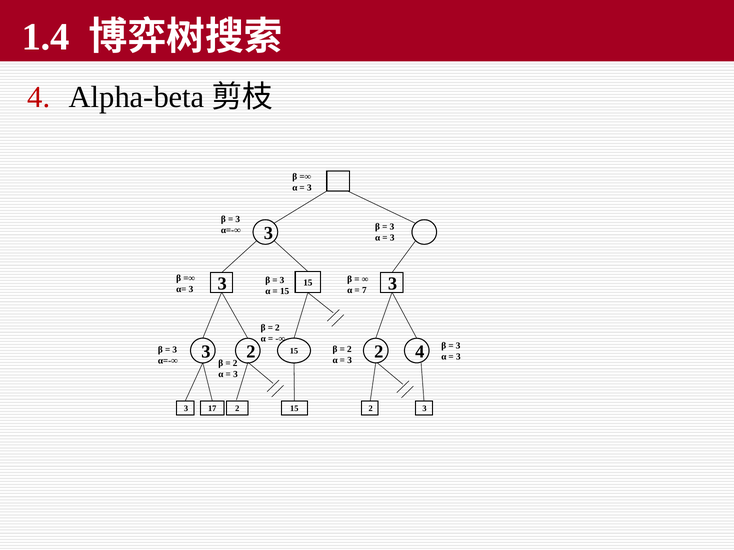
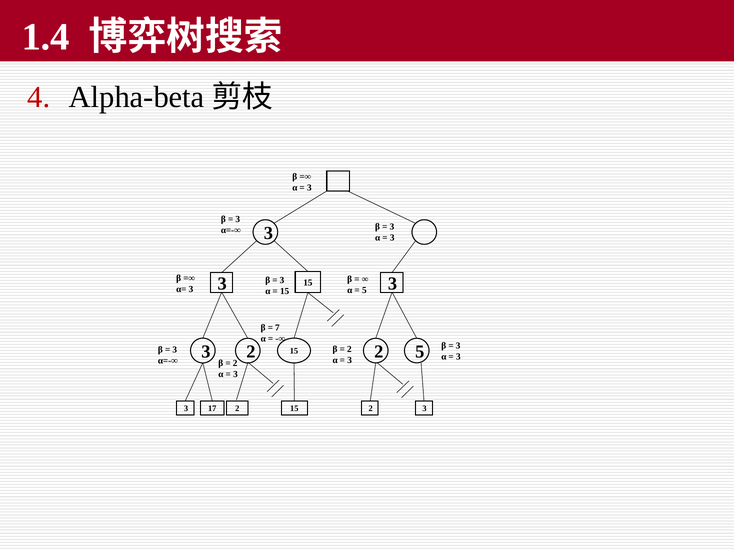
7: 7 -> 5 (364, 291)
2: 2 -> 7 (277, 328)
3 4: 4 -> 5 (420, 352)
